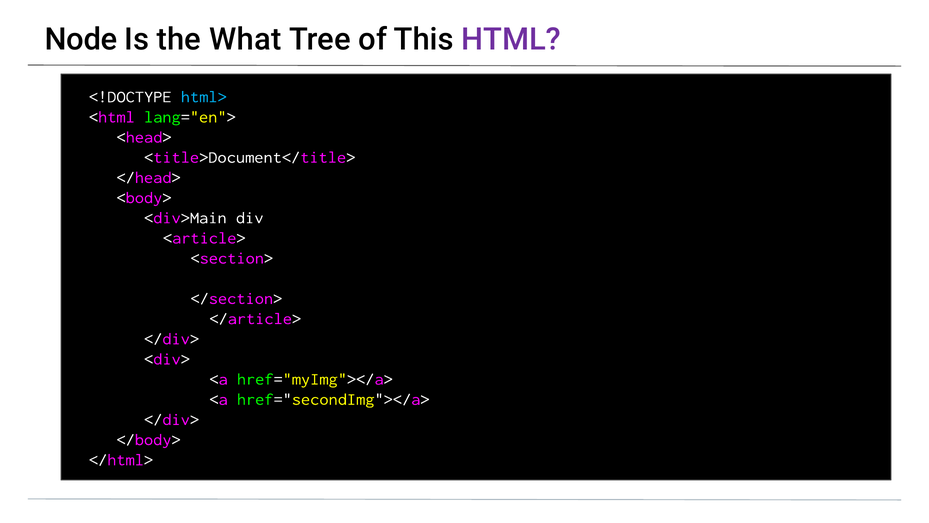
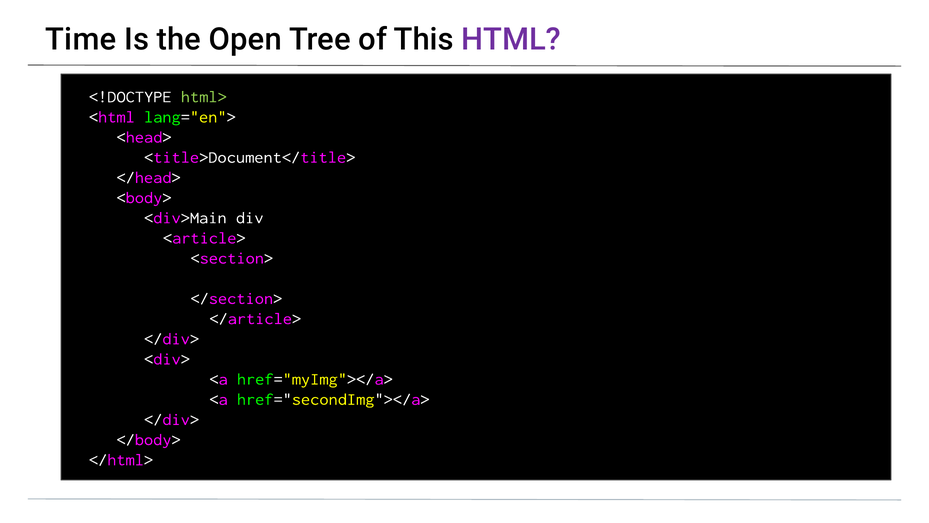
Node: Node -> Time (81, 39)
What: What -> Open (245, 39)
html> colour: light blue -> light green (204, 97)
